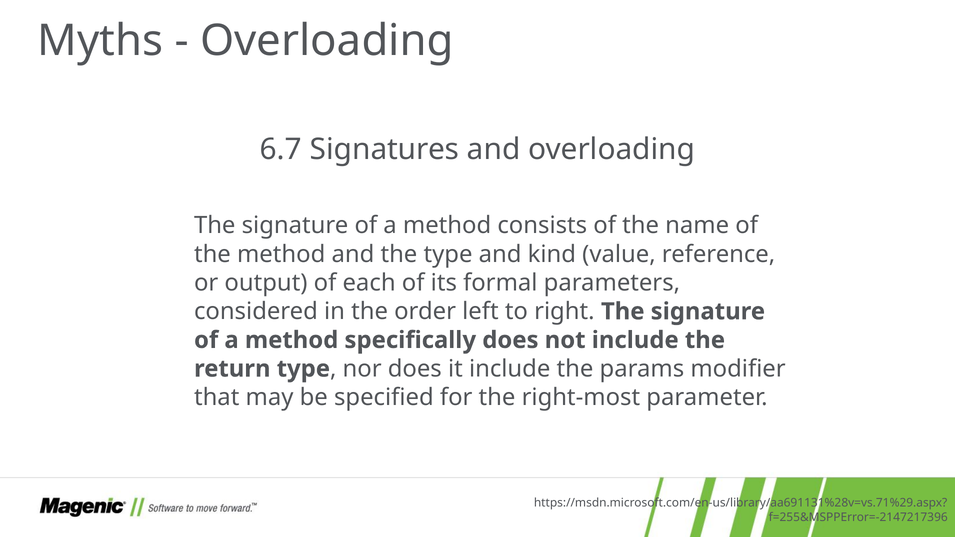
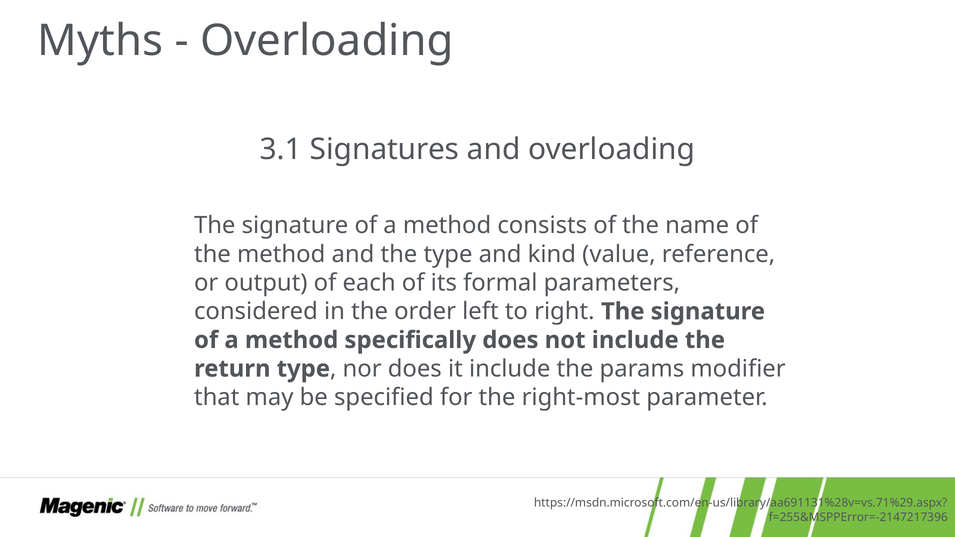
6.7: 6.7 -> 3.1 (281, 149)
